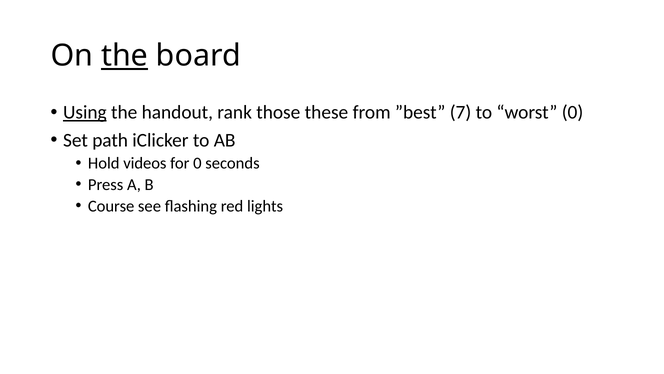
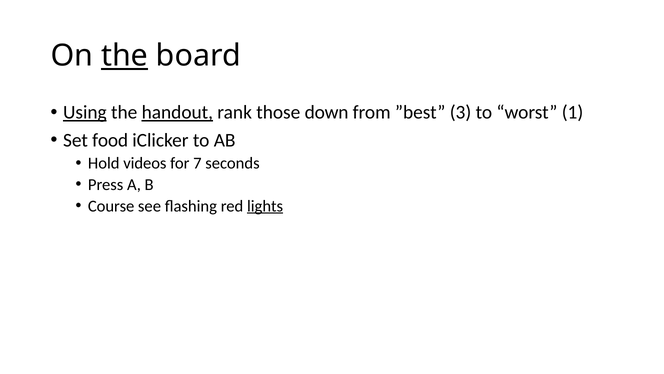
handout underline: none -> present (177, 112)
these: these -> down (327, 112)
7: 7 -> 3 (461, 112)
worst 0: 0 -> 1 (573, 112)
path: path -> food (110, 140)
for 0: 0 -> 7 (197, 163)
lights underline: none -> present (265, 206)
